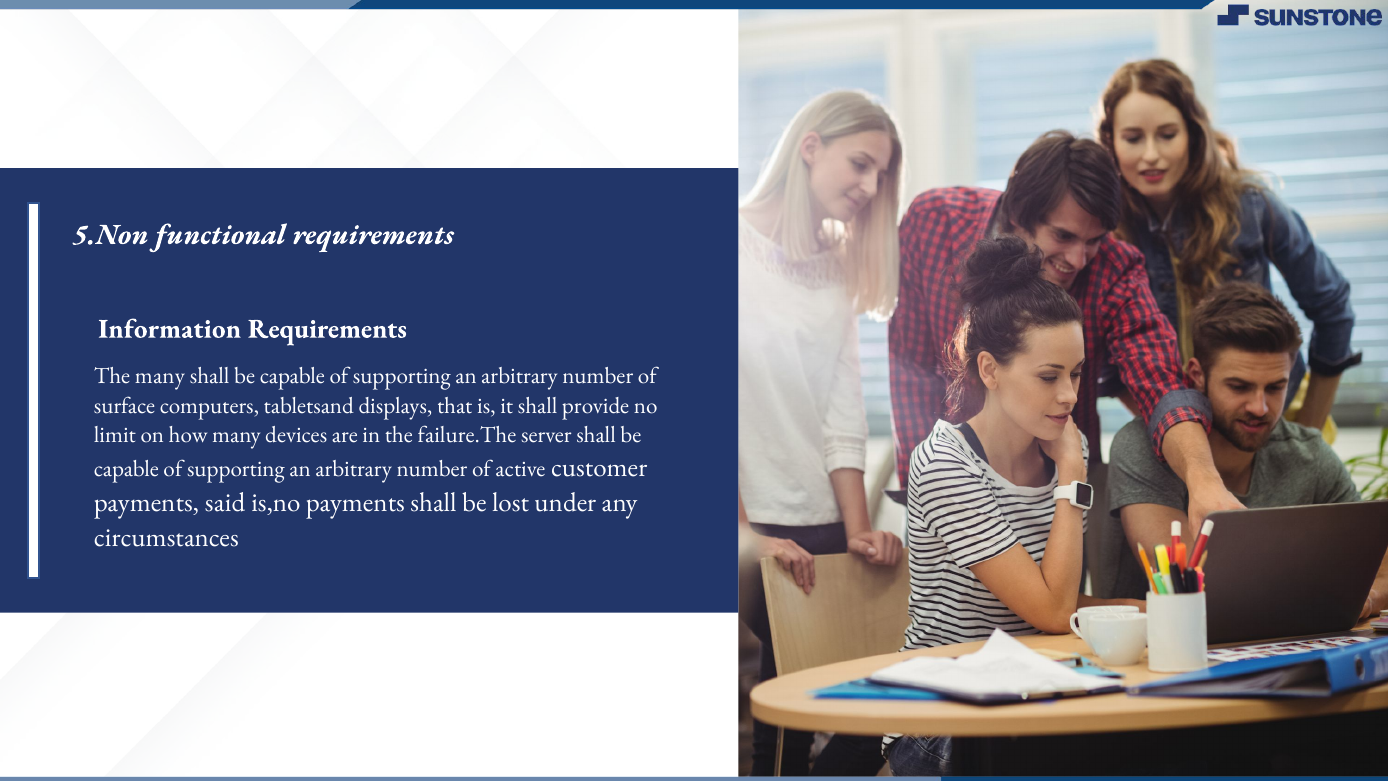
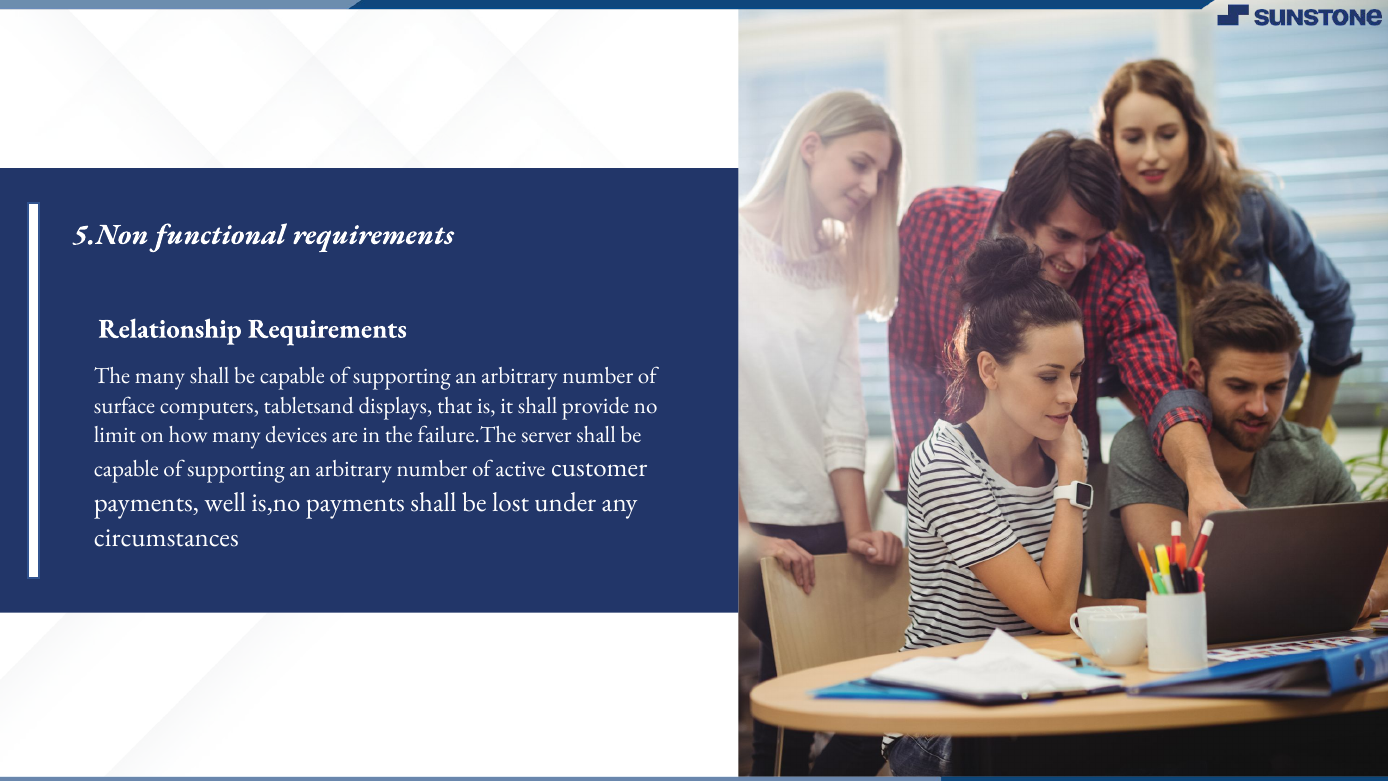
Information: Information -> Relationship (170, 329)
said: said -> well (225, 502)
